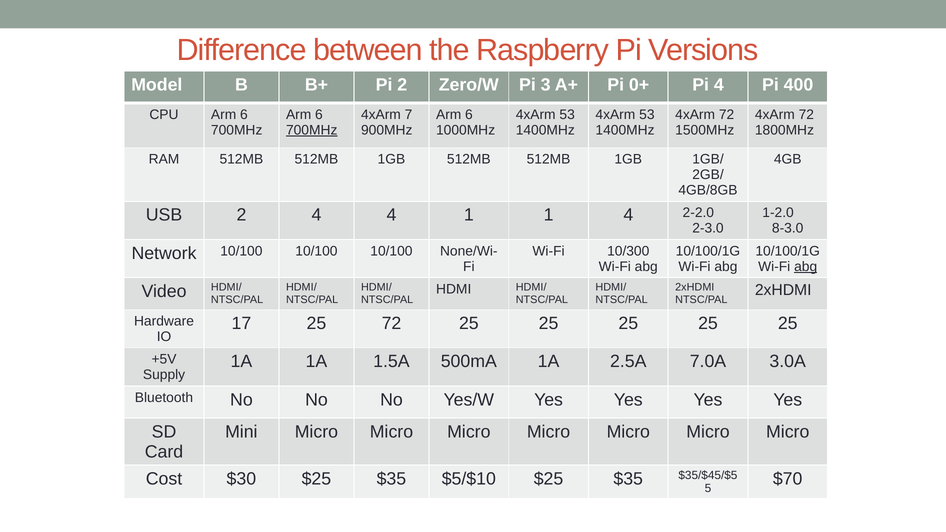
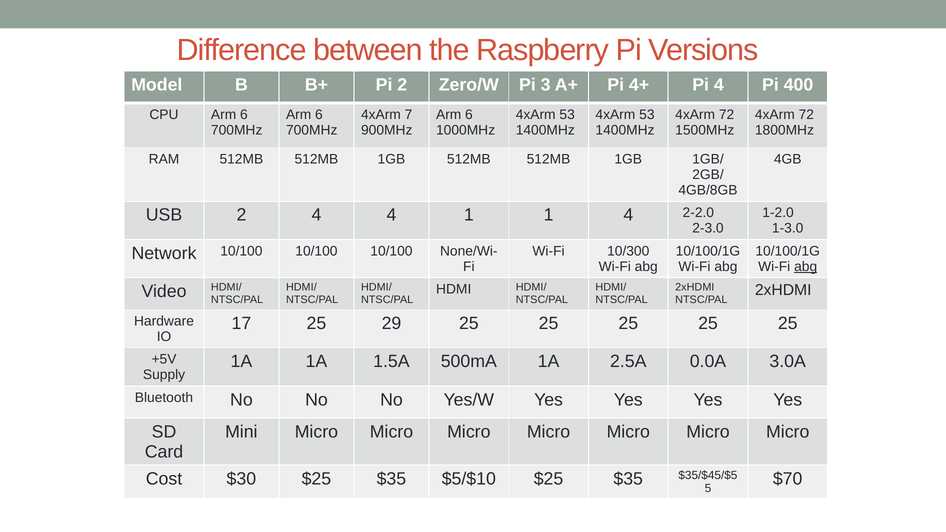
0+: 0+ -> 4+ (639, 85)
700MHz underline: present -> none (312, 130)
8-3.0: 8-3.0 -> 1-3.0 (788, 228)
25 72: 72 -> 29 (391, 324)
7.0A: 7.0A -> 0.0A (708, 362)
